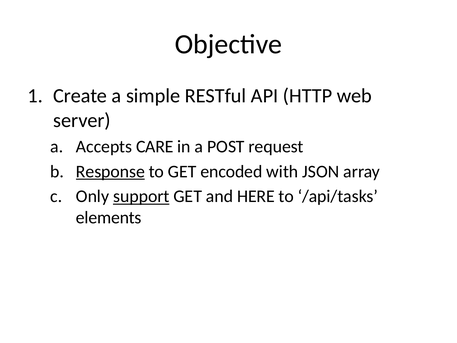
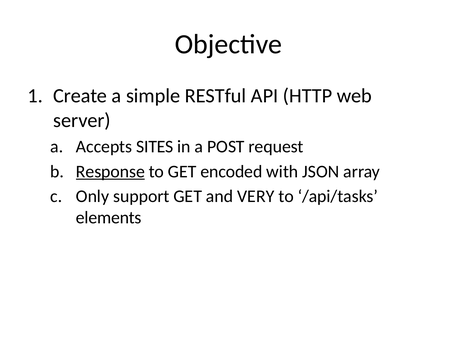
CARE: CARE -> SITES (155, 146)
support underline: present -> none (141, 196)
HERE: HERE -> VERY (256, 196)
